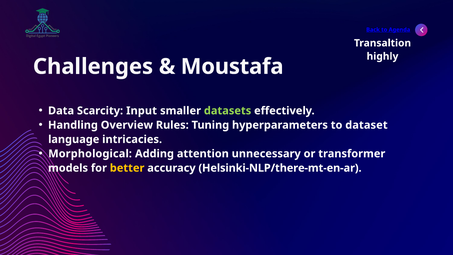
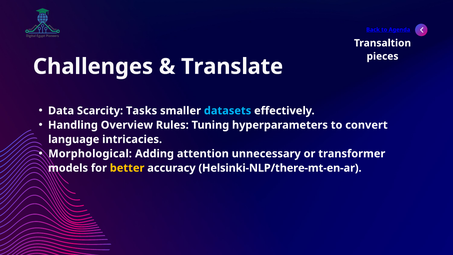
highly: highly -> pieces (383, 56)
Moustafa: Moustafa -> Translate (232, 67)
Input: Input -> Tasks (142, 111)
datasets colour: light green -> light blue (228, 111)
dataset: dataset -> convert (366, 125)
